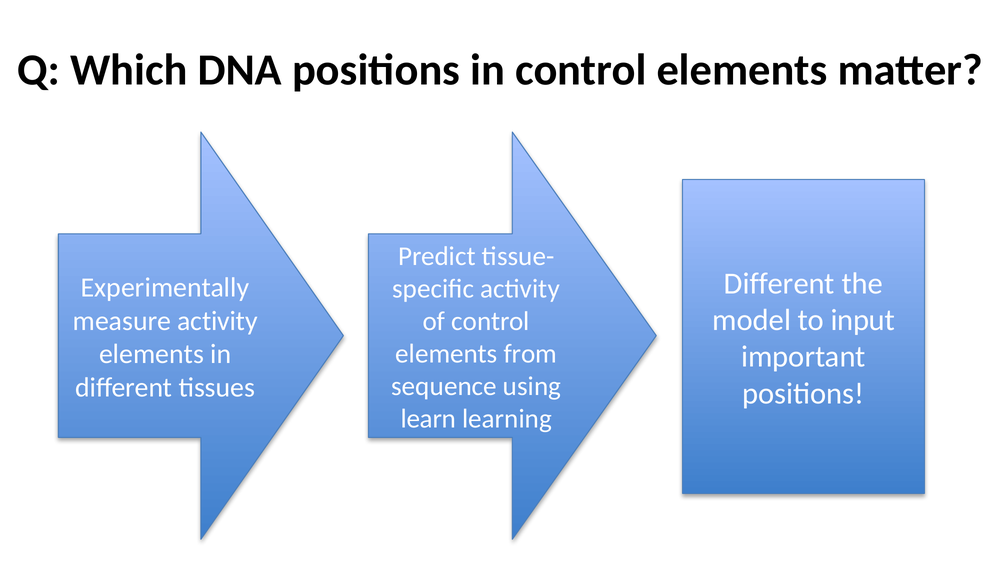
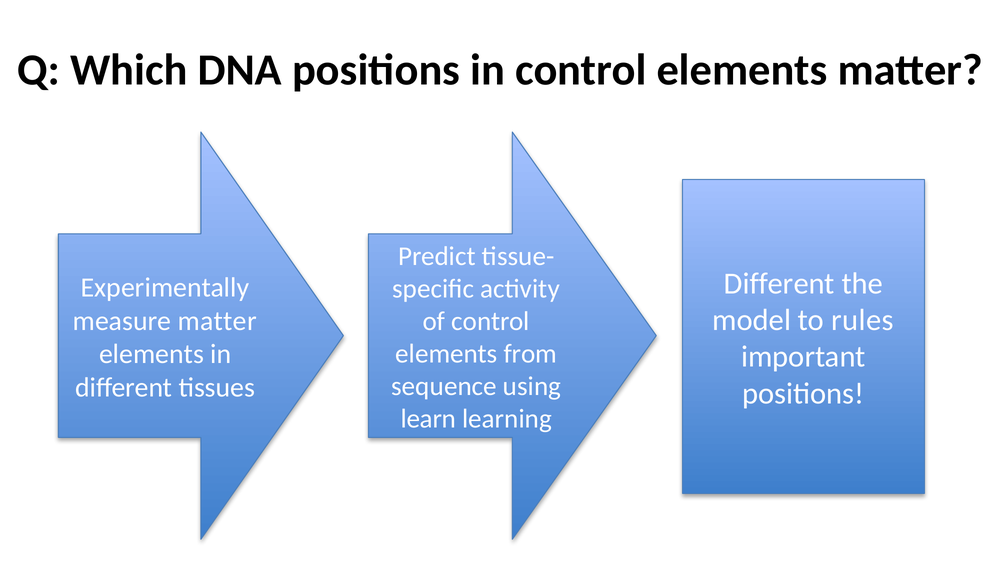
input: input -> rules (862, 320)
measure activity: activity -> matter (217, 321)
